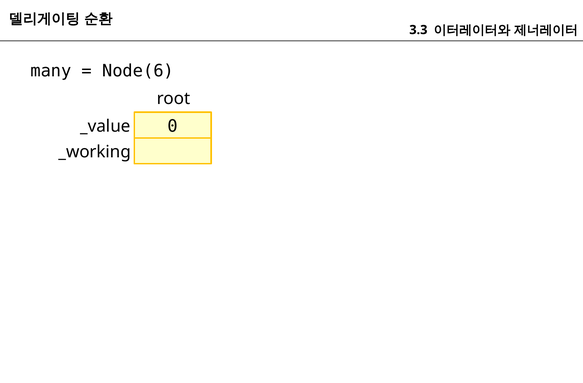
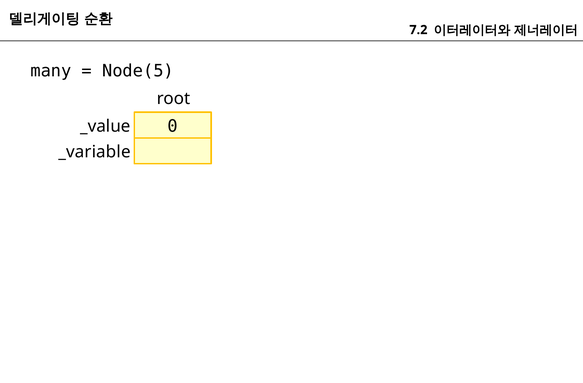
3.3: 3.3 -> 7.2 (418, 30)
Node(6: Node(6 -> Node(5 (138, 71)
_working: _working -> _variable (95, 152)
